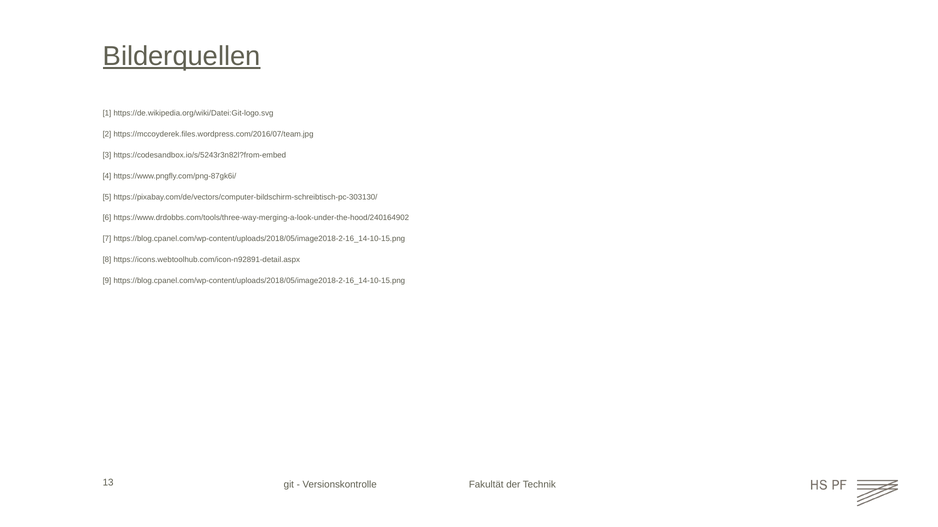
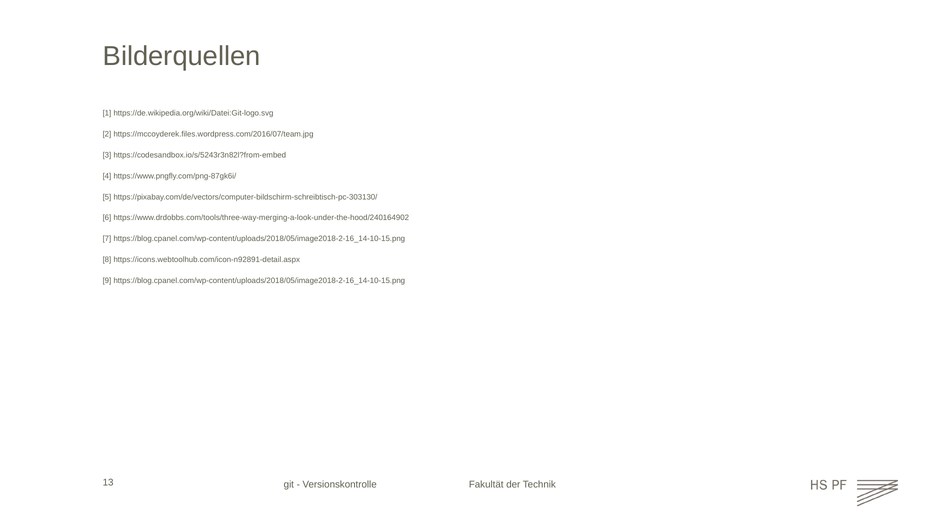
Bilderquellen underline: present -> none (182, 56)
